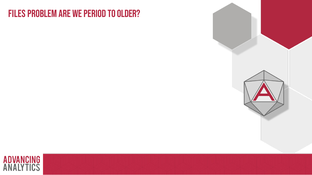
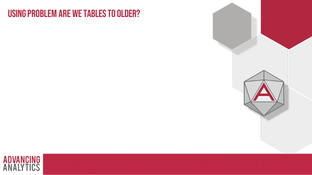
Files: Files -> Using (17, 14)
period: period -> tables (95, 14)
